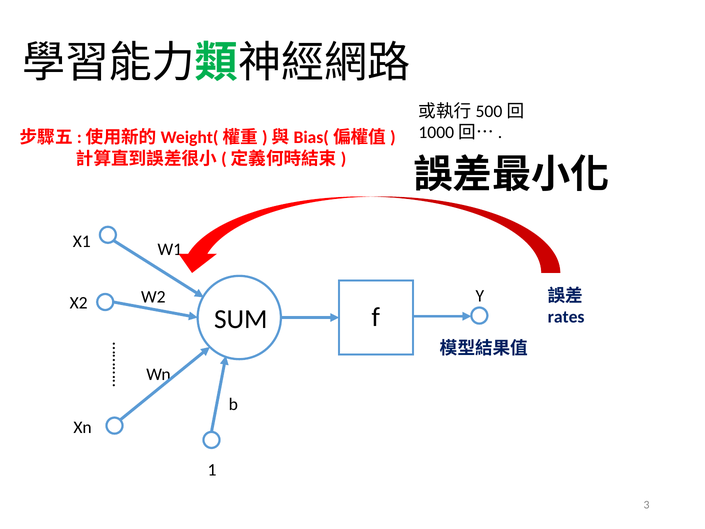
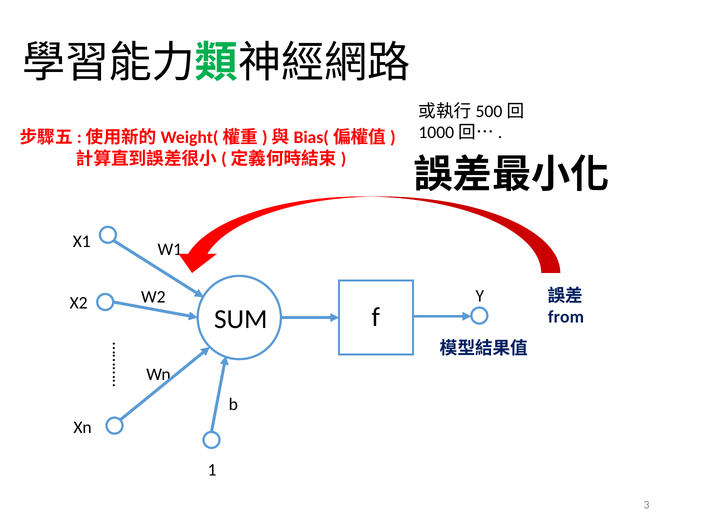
rates: rates -> from (566, 317)
